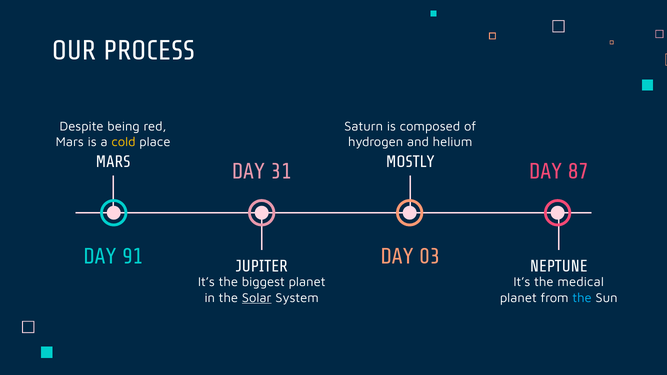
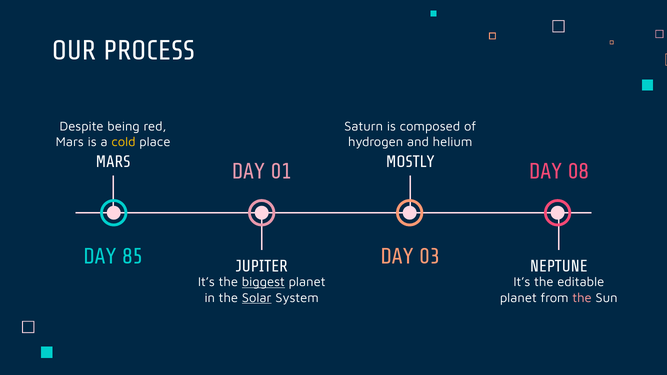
31: 31 -> 01 (281, 171)
87: 87 -> 08 (578, 171)
91: 91 -> 85 (133, 257)
biggest underline: none -> present (263, 282)
medical: medical -> editable (581, 282)
the colour: light blue -> pink (582, 298)
